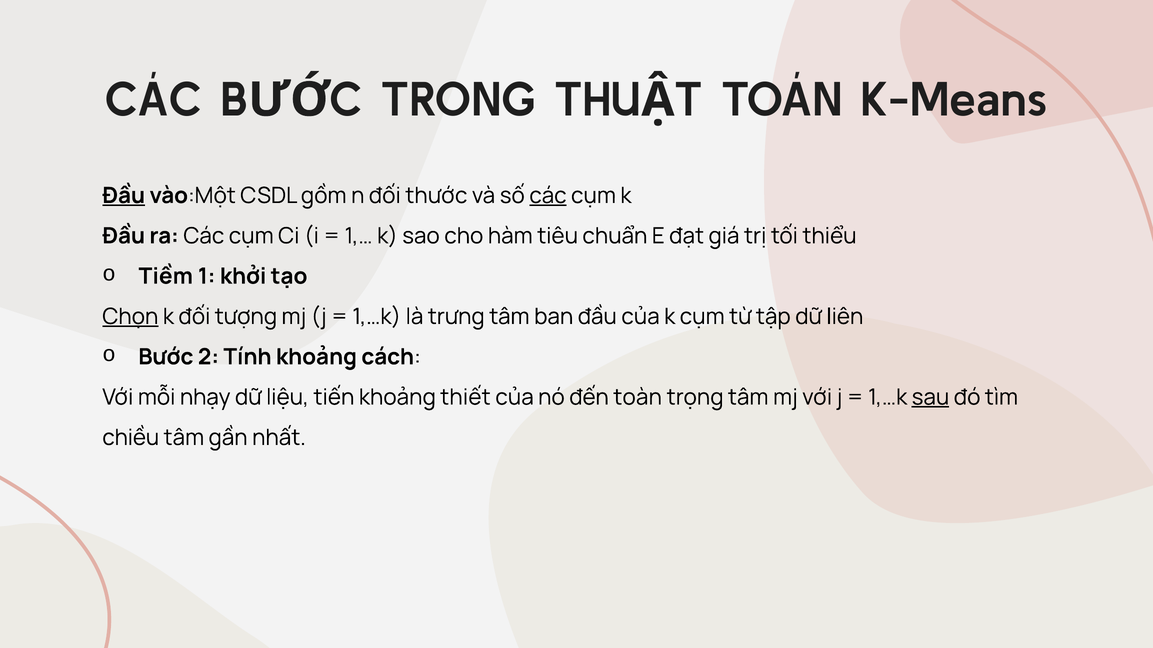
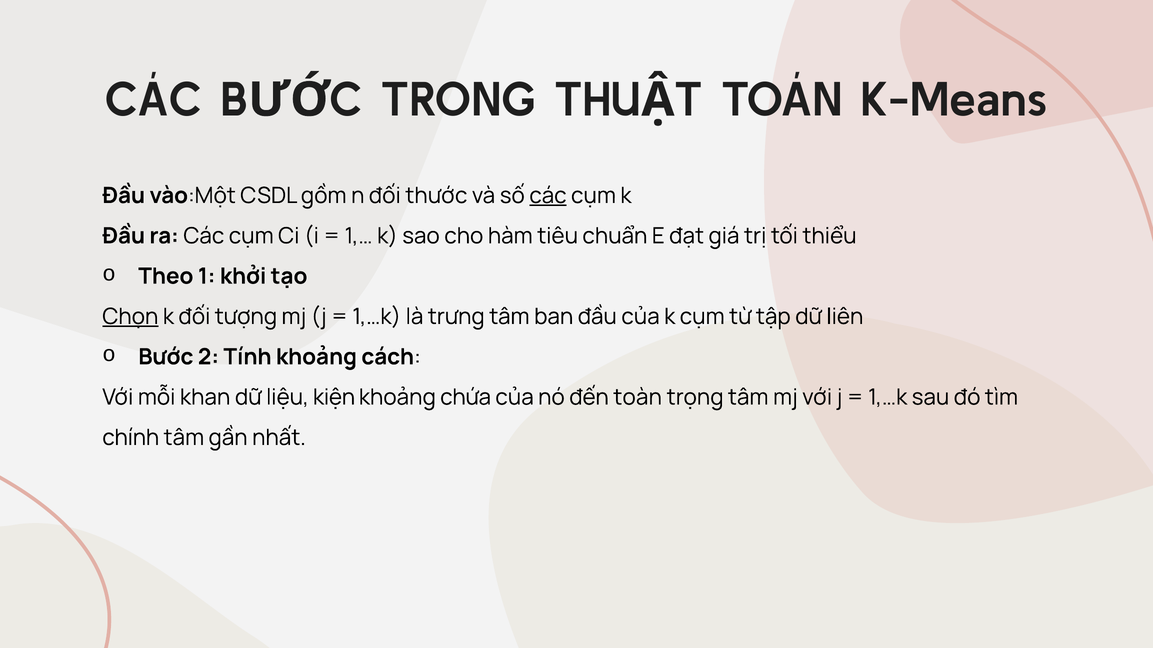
Đầu underline: present -> none (124, 196)
Tiềm: Tiềm -> Theo (166, 276)
nhạy: nhạy -> khan (205, 398)
tiến: tiến -> kiện (334, 398)
thiết: thiết -> chứa (466, 398)
sau underline: present -> none (930, 398)
chiều: chiều -> chính (131, 438)
